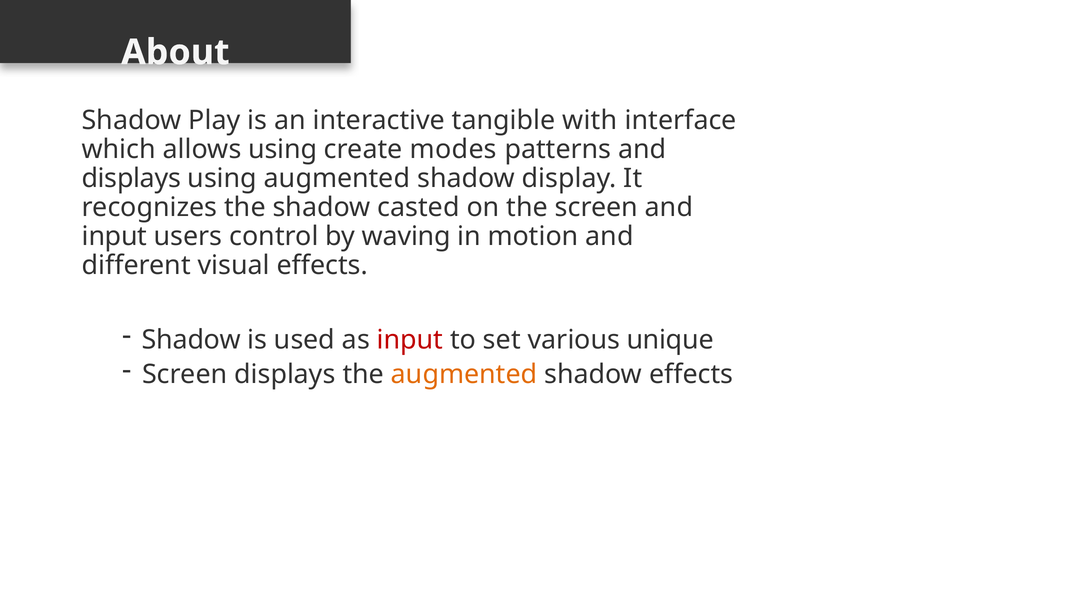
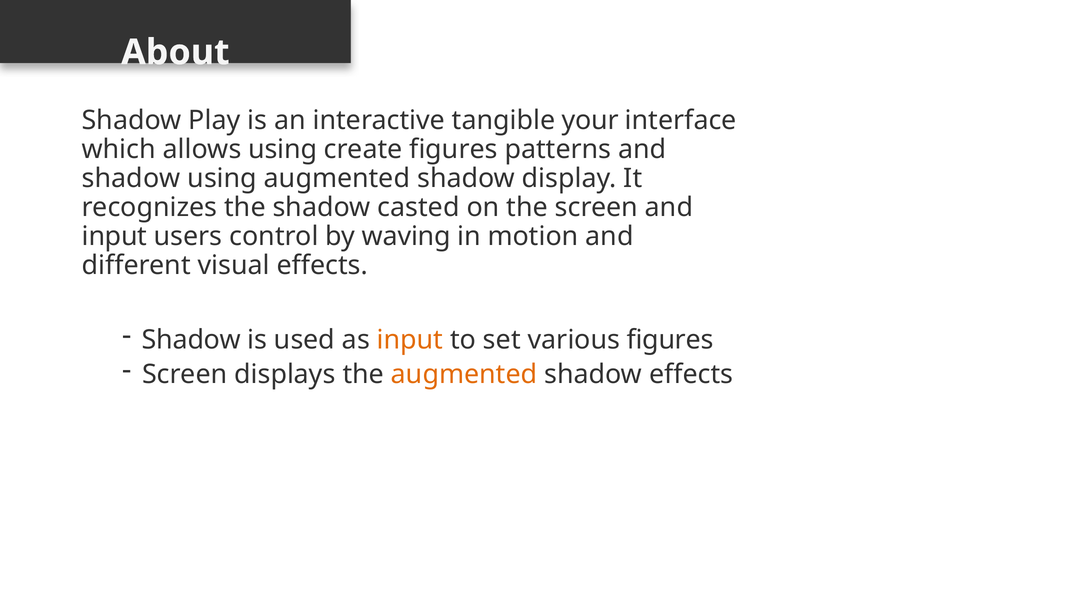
with: with -> your (590, 120)
create modes: modes -> figures (454, 149)
displays: displays -> shadow (131, 178)
input colour: red -> orange (410, 340)
various unique: unique -> figures (670, 340)
